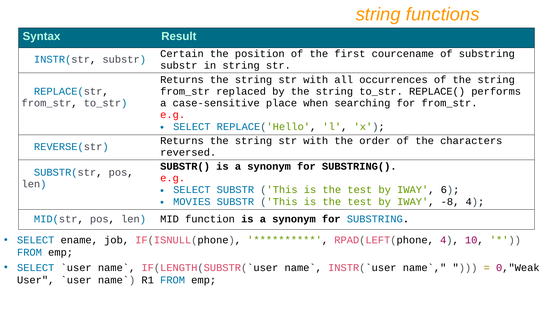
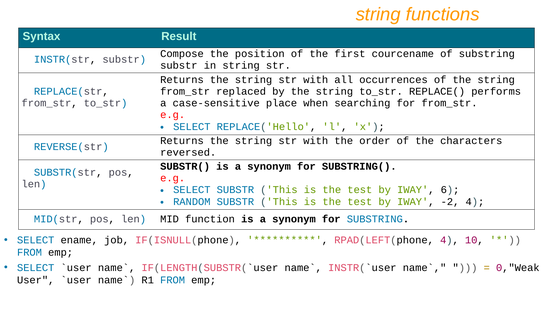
Certain: Certain -> Compose (182, 54)
MOVIES: MOVIES -> RANDOM (192, 202)
-8: -8 -> -2 (450, 202)
